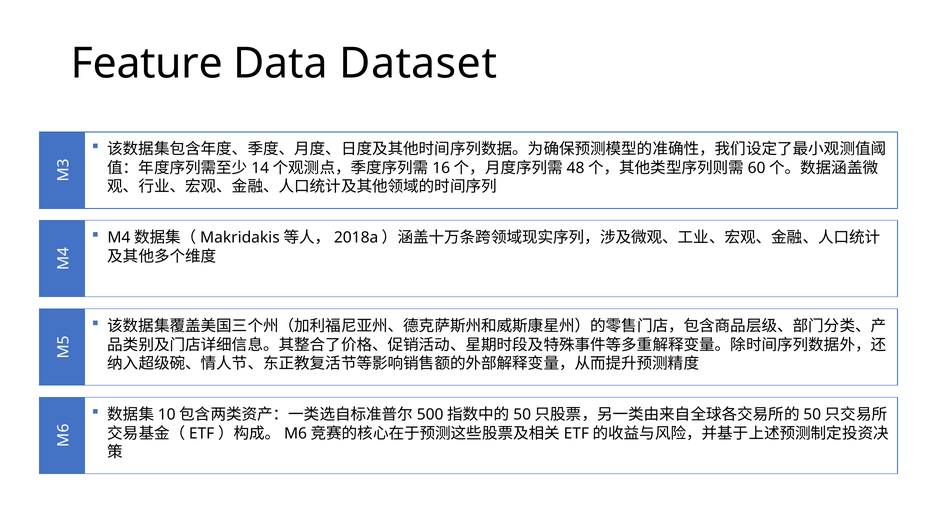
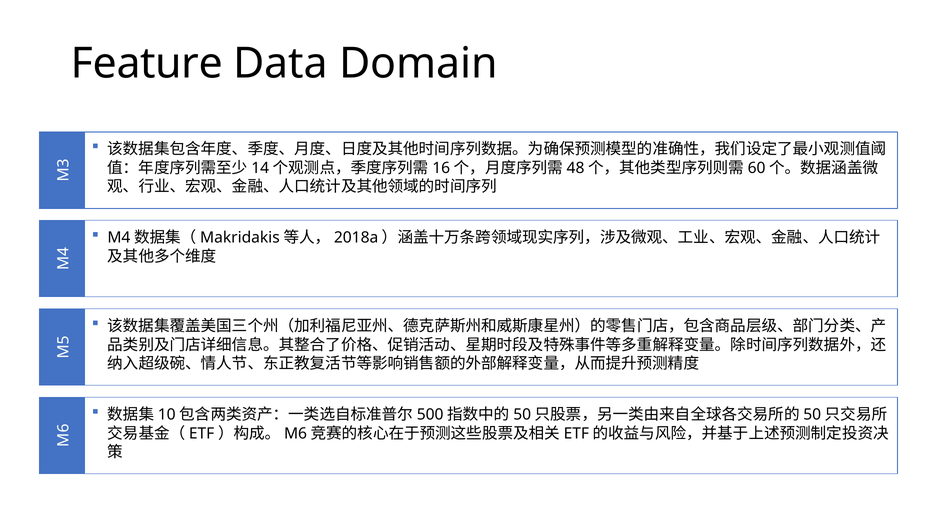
Dataset: Dataset -> Domain (418, 64)
